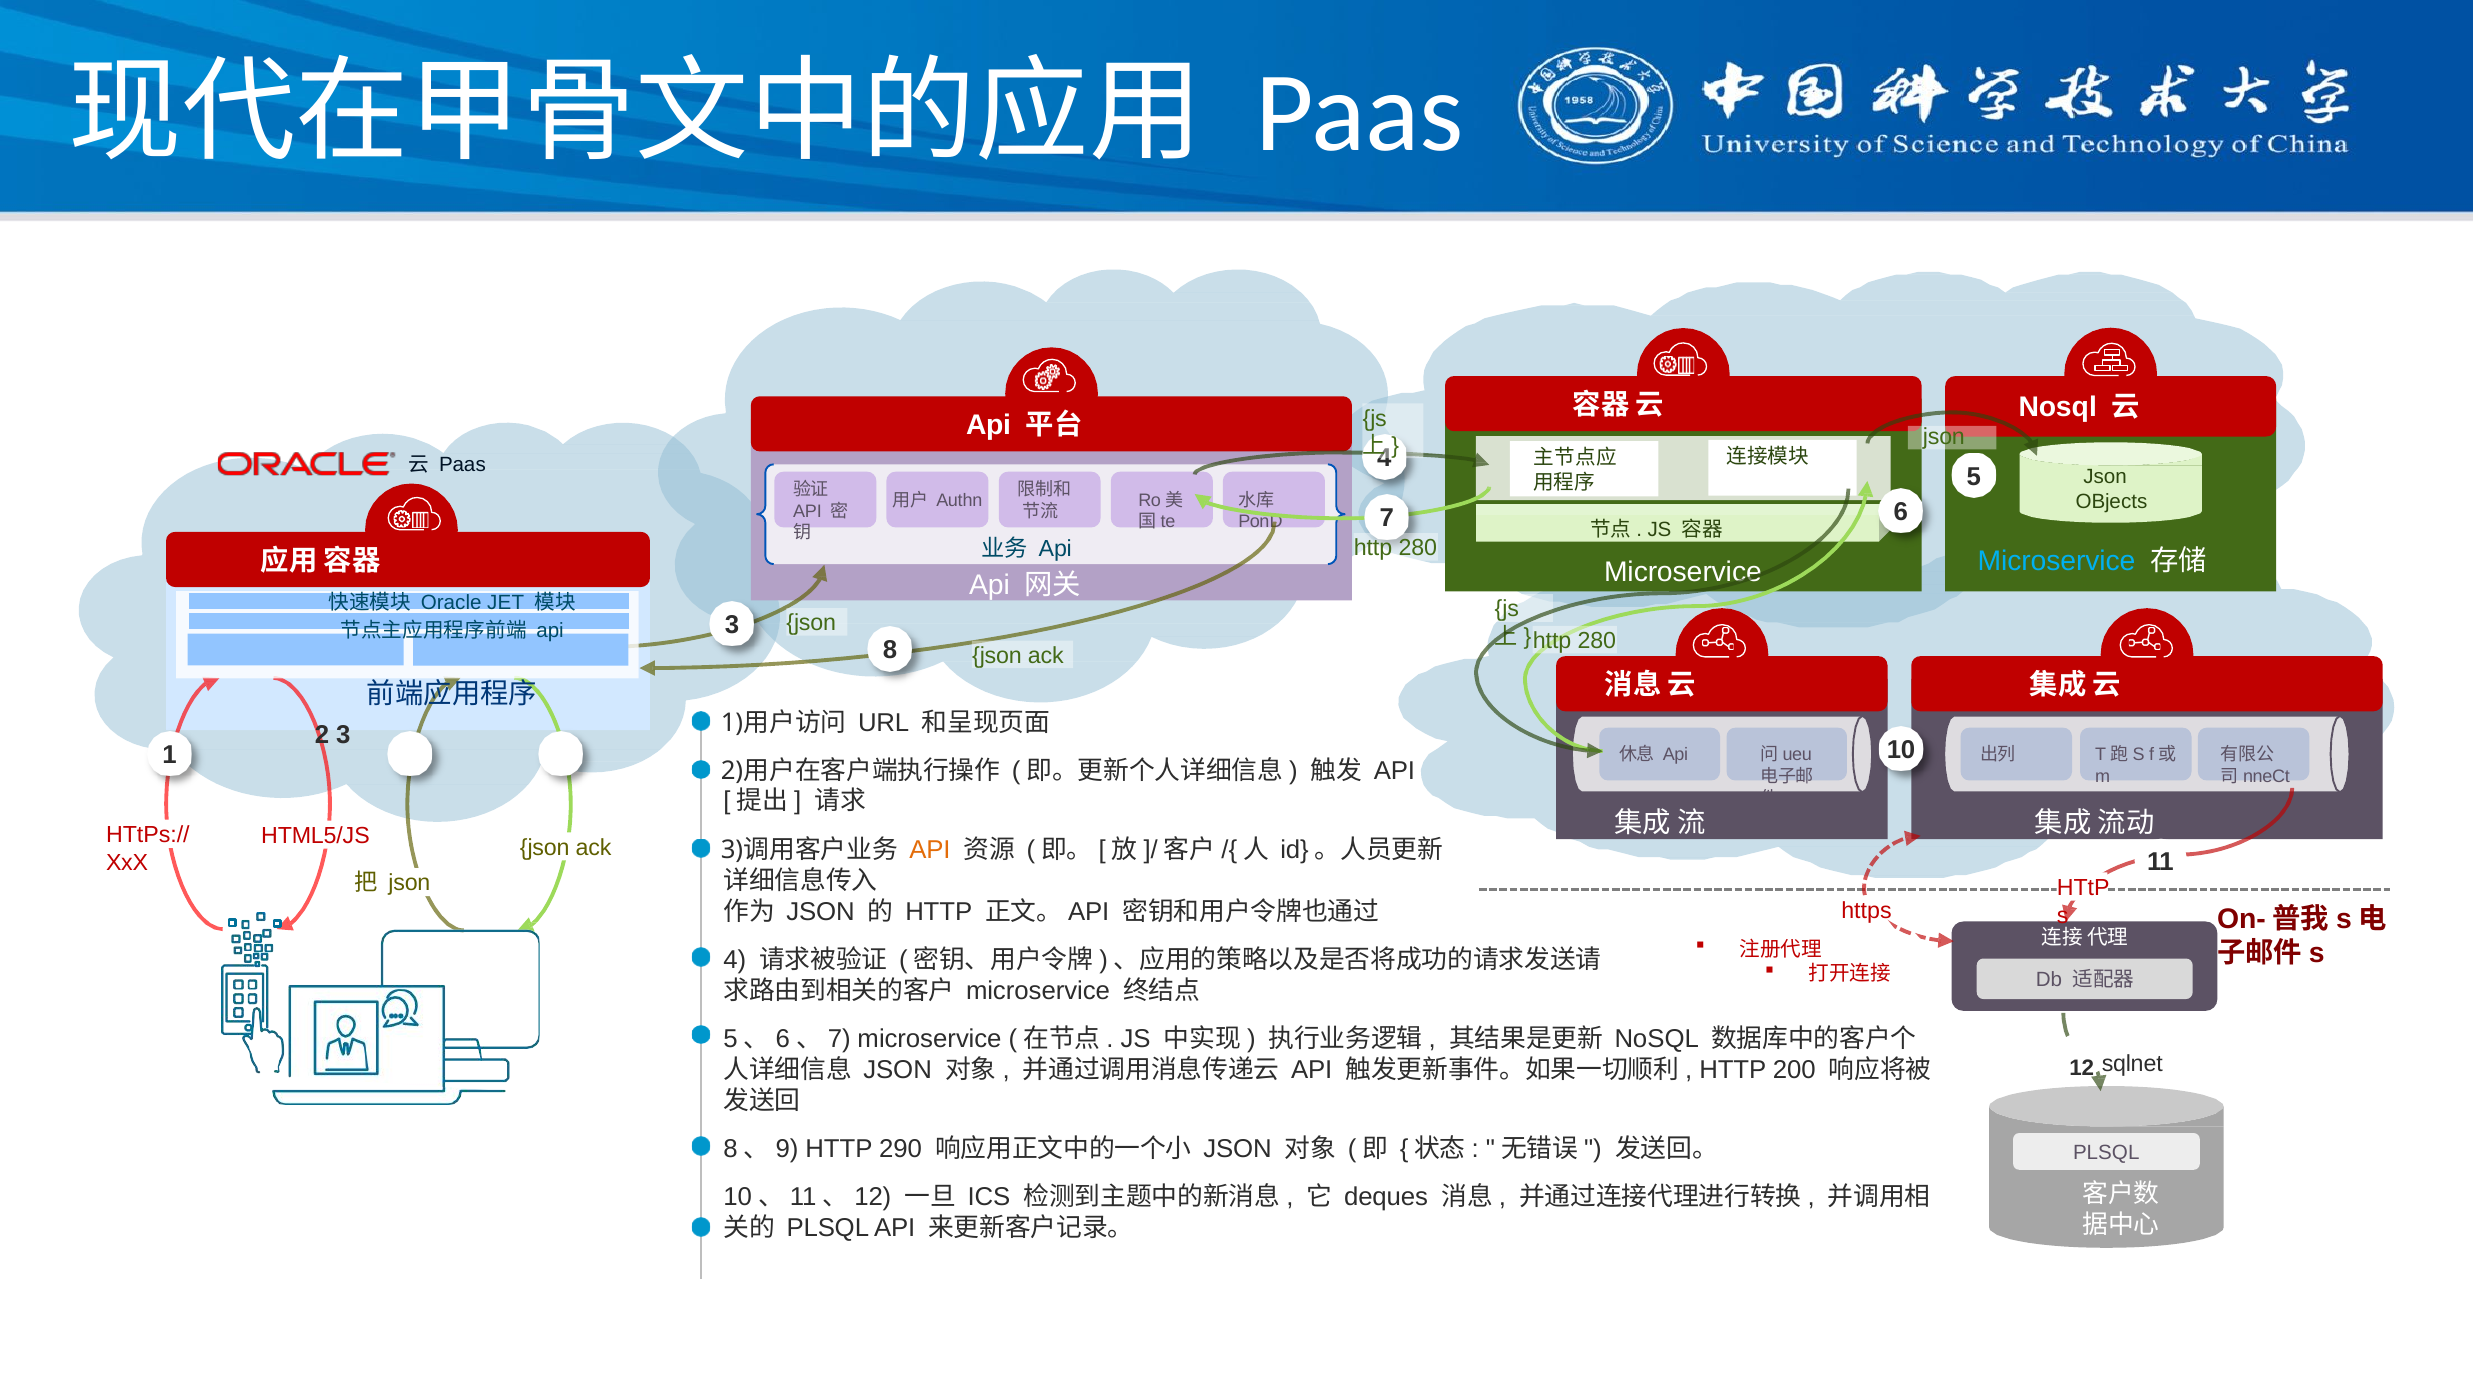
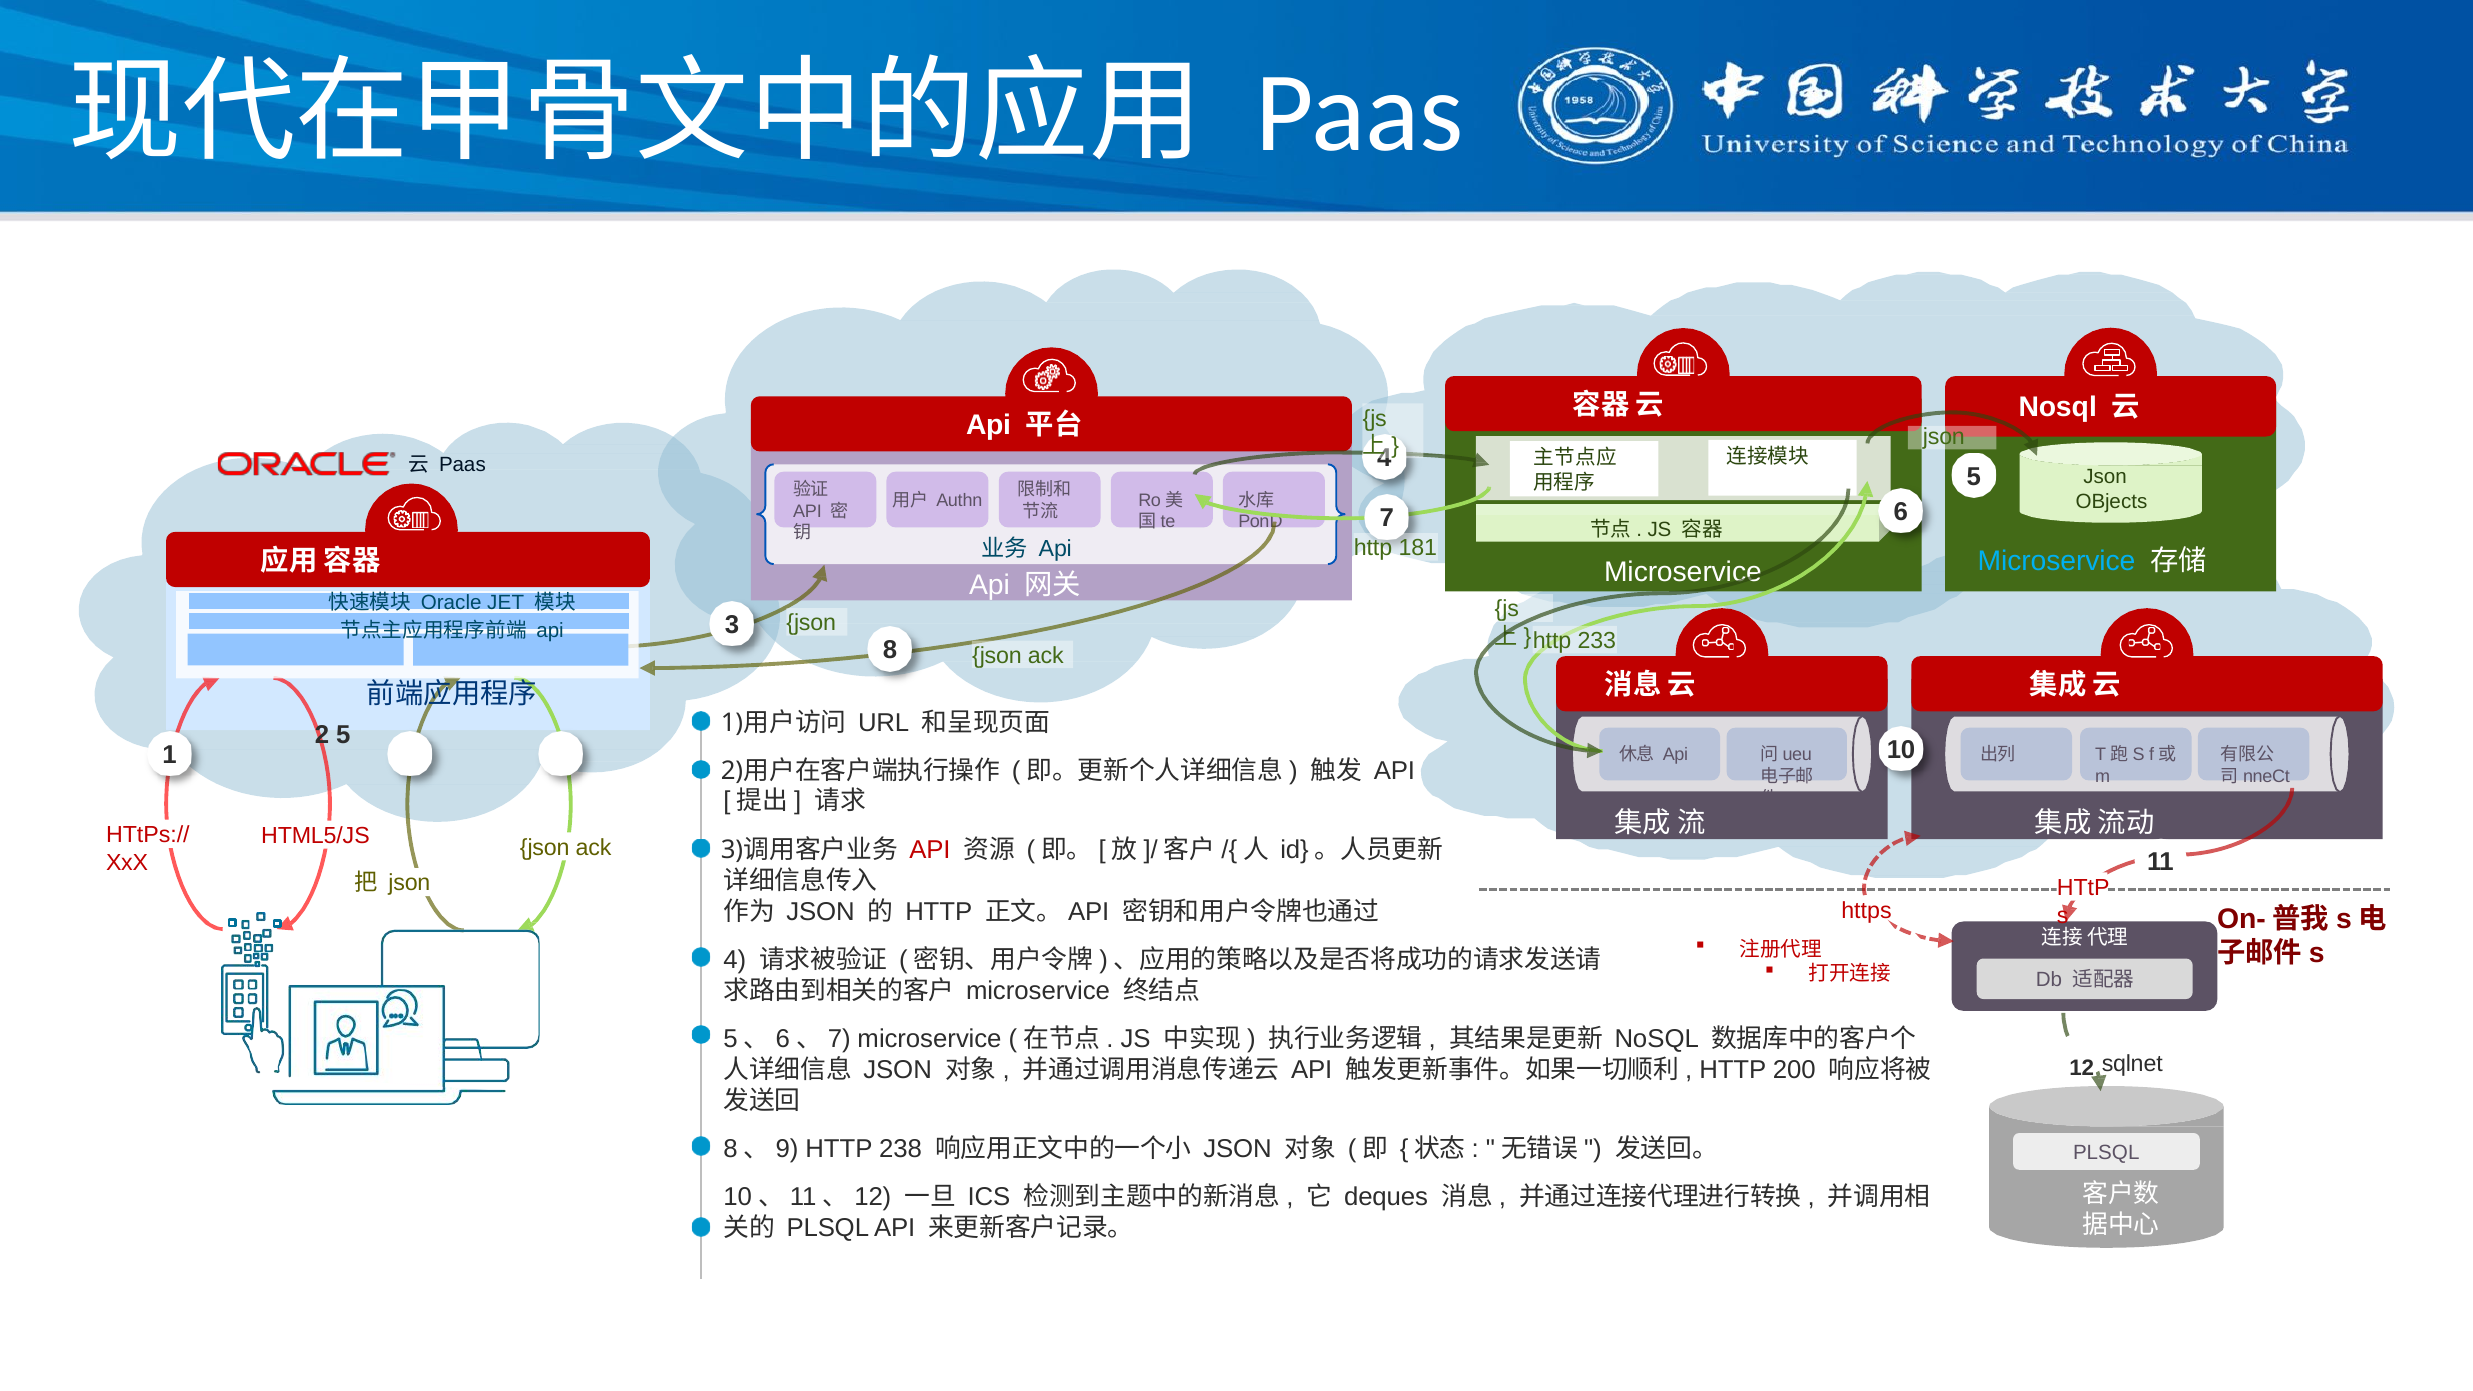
http 280: 280 -> 181 (1418, 548)
280: 280 -> 233 (1597, 641)
2 3: 3 -> 5 (343, 735)
API colour: orange -> red (930, 850)
290: 290 -> 238 (901, 1149)
